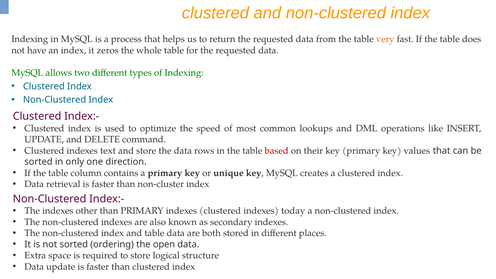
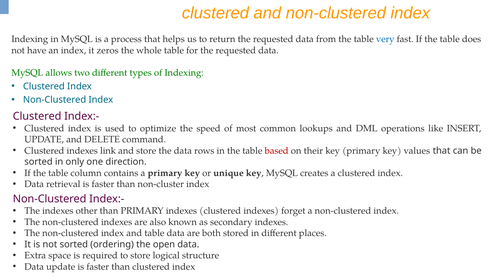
very colour: orange -> blue (385, 39)
text: text -> link (108, 151)
today: today -> forget (293, 211)
